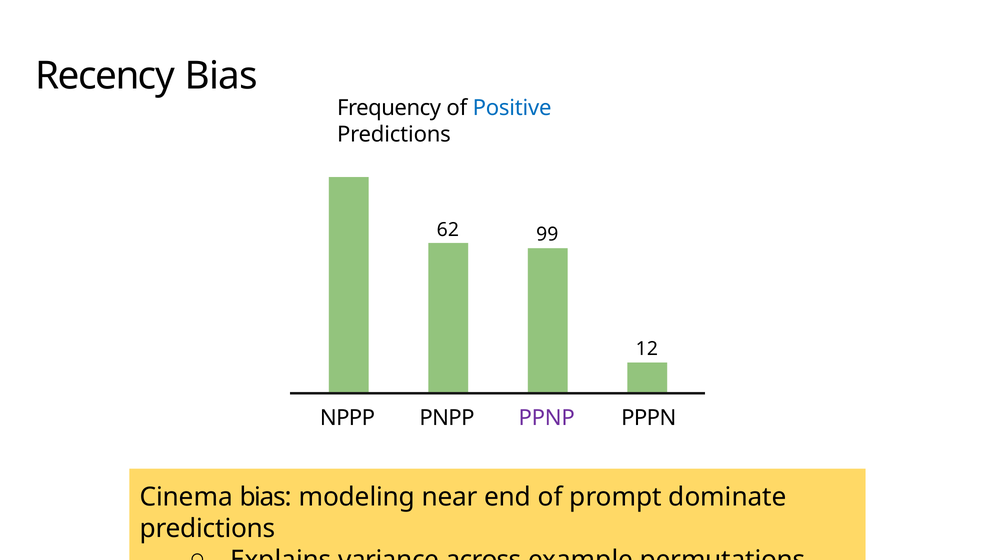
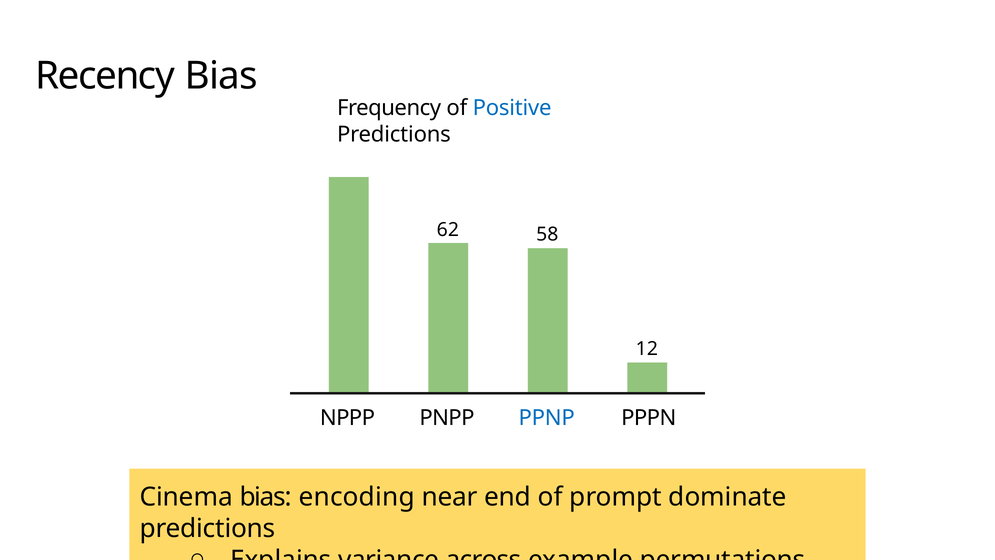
99: 99 -> 58 (547, 234)
PPNP colour: purple -> blue (547, 418)
modeling: modeling -> encoding (357, 497)
